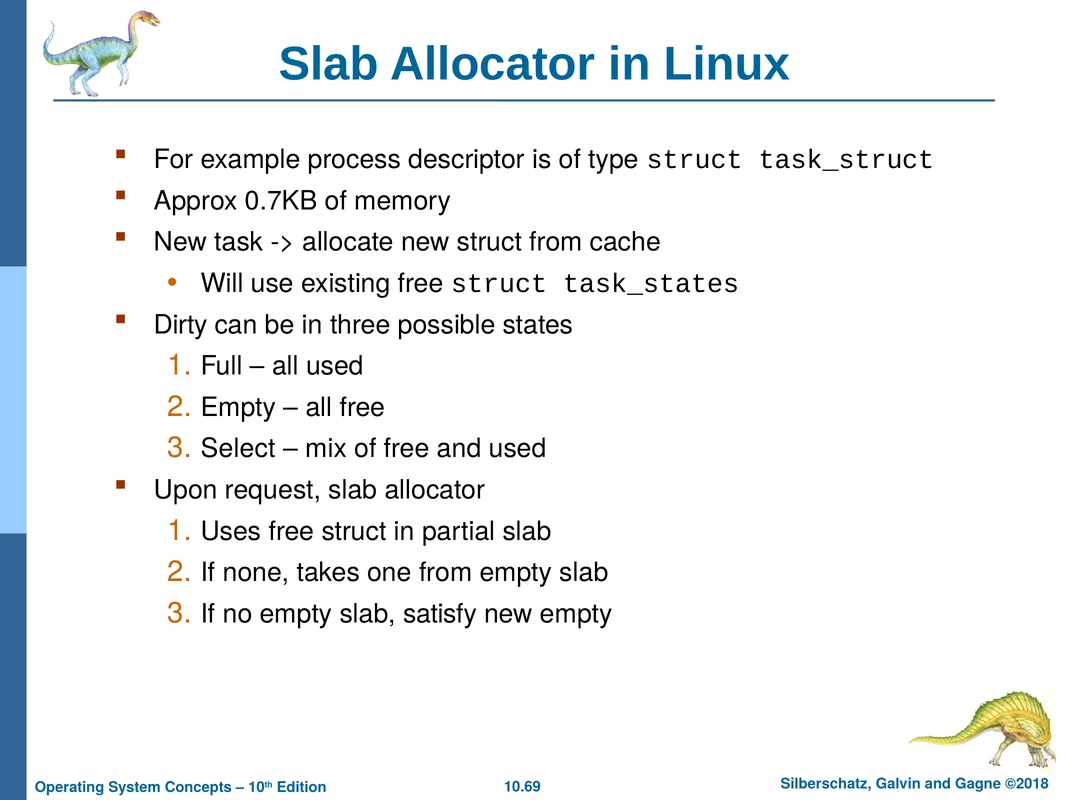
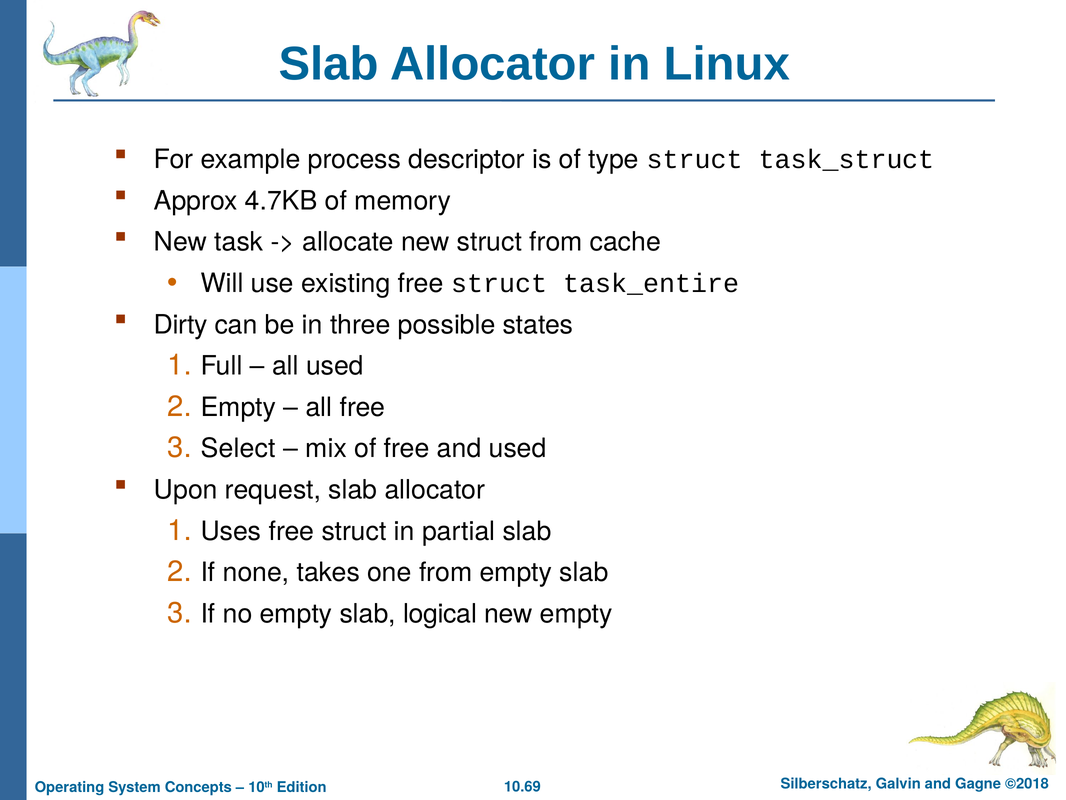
0.7KB: 0.7KB -> 4.7KB (281, 201)
task_states: task_states -> task_entire (651, 283)
satisfy: satisfy -> logical (440, 614)
